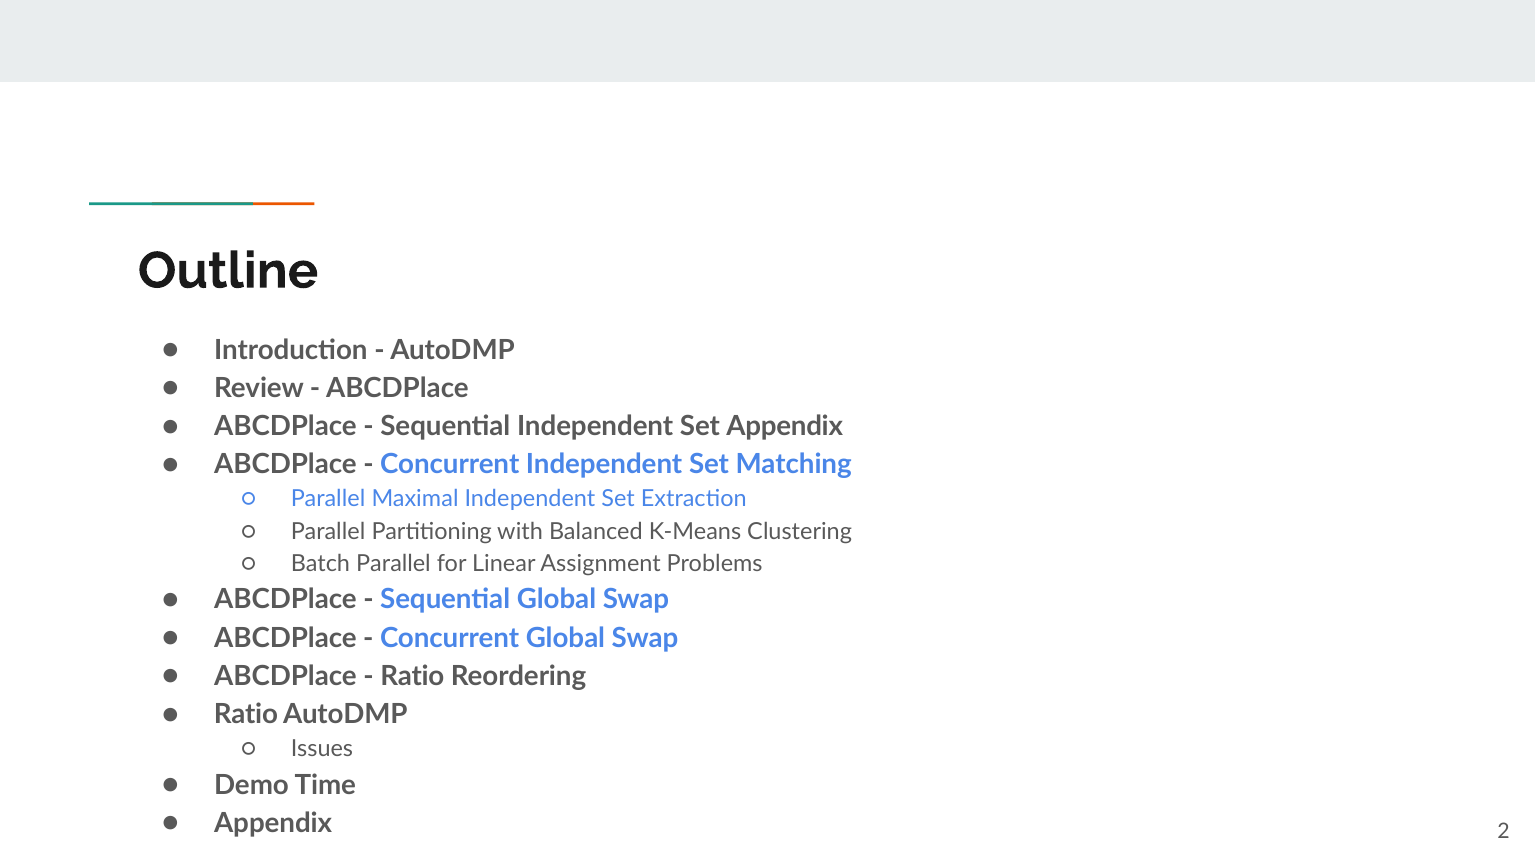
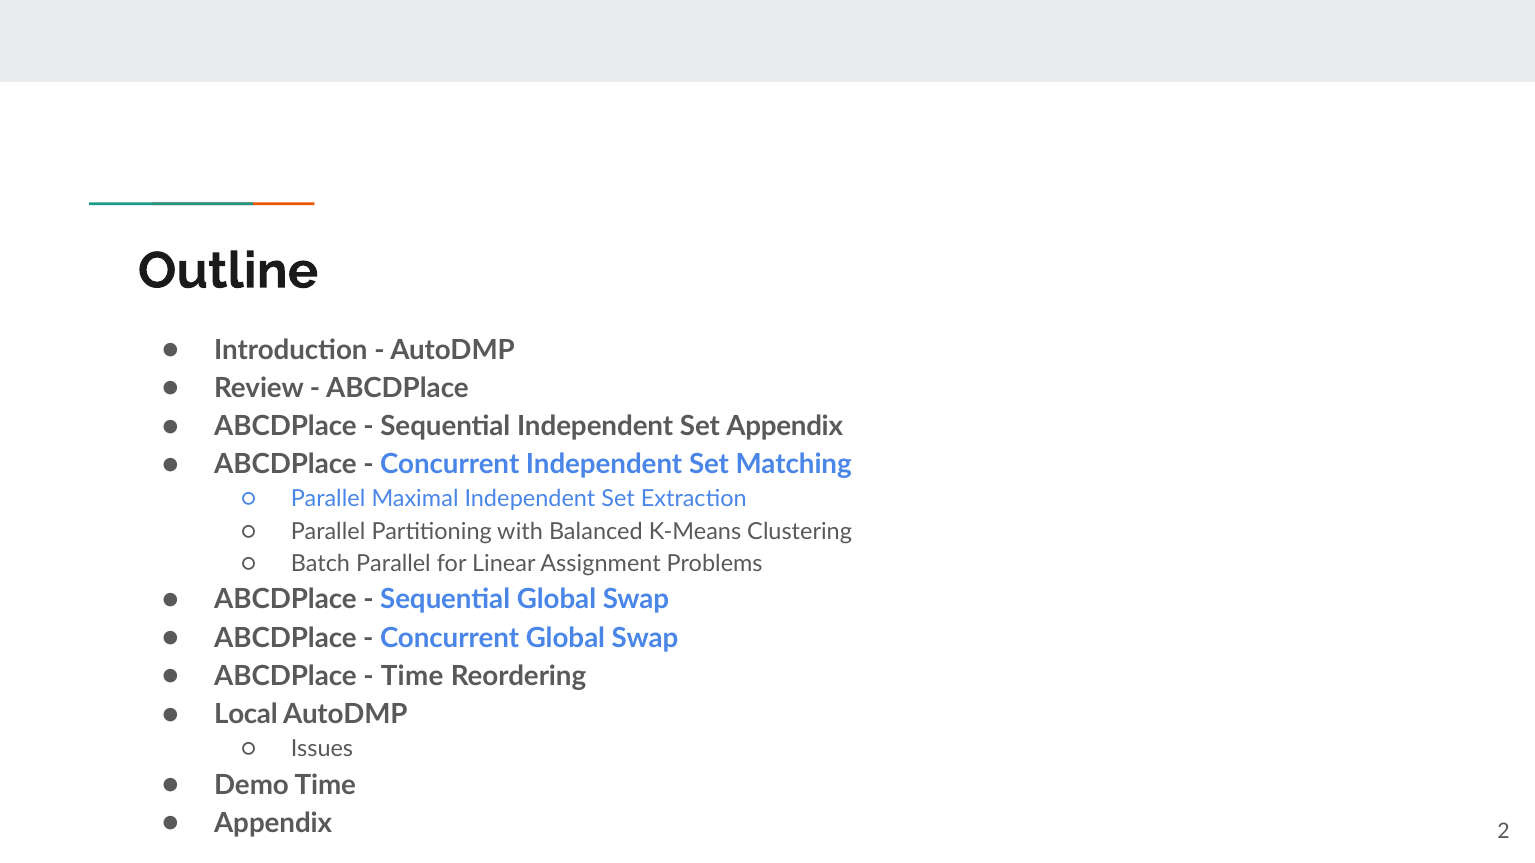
Ratio: Ratio -> Time (412, 677)
Ratio: Ratio -> Local (246, 715)
